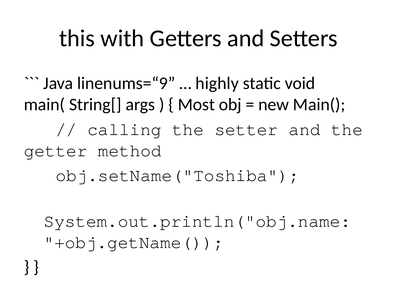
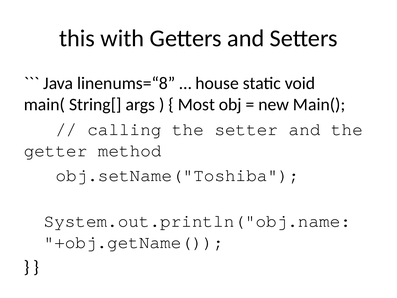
linenums=“9: linenums=“9 -> linenums=“8 (126, 83)
highly: highly -> house (217, 83)
